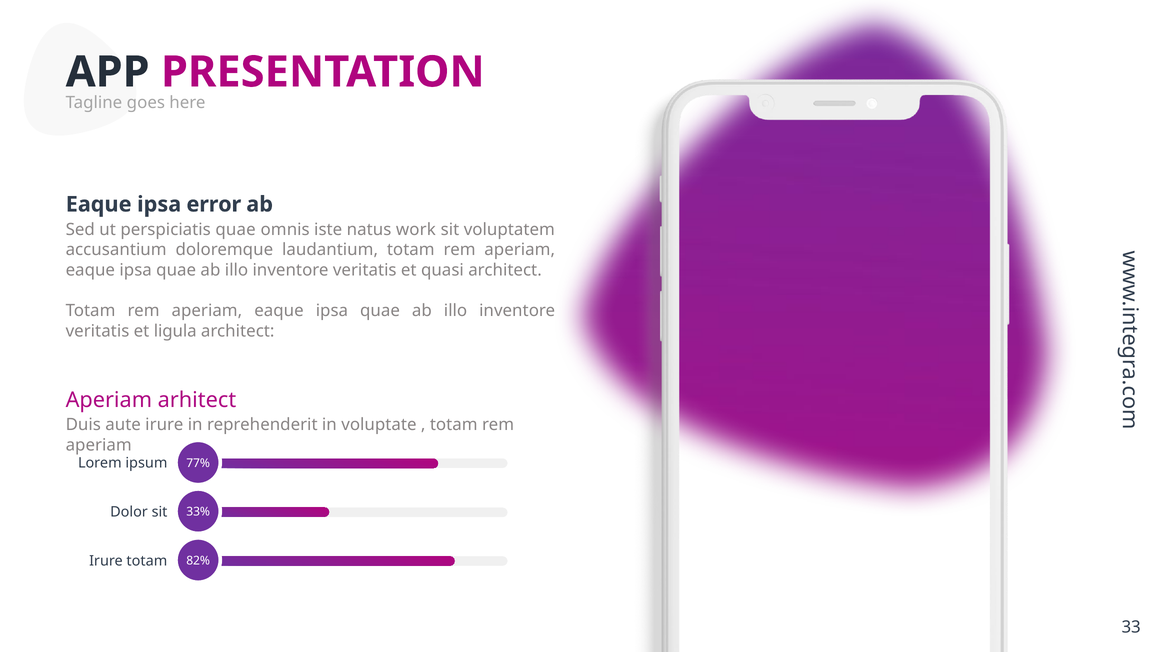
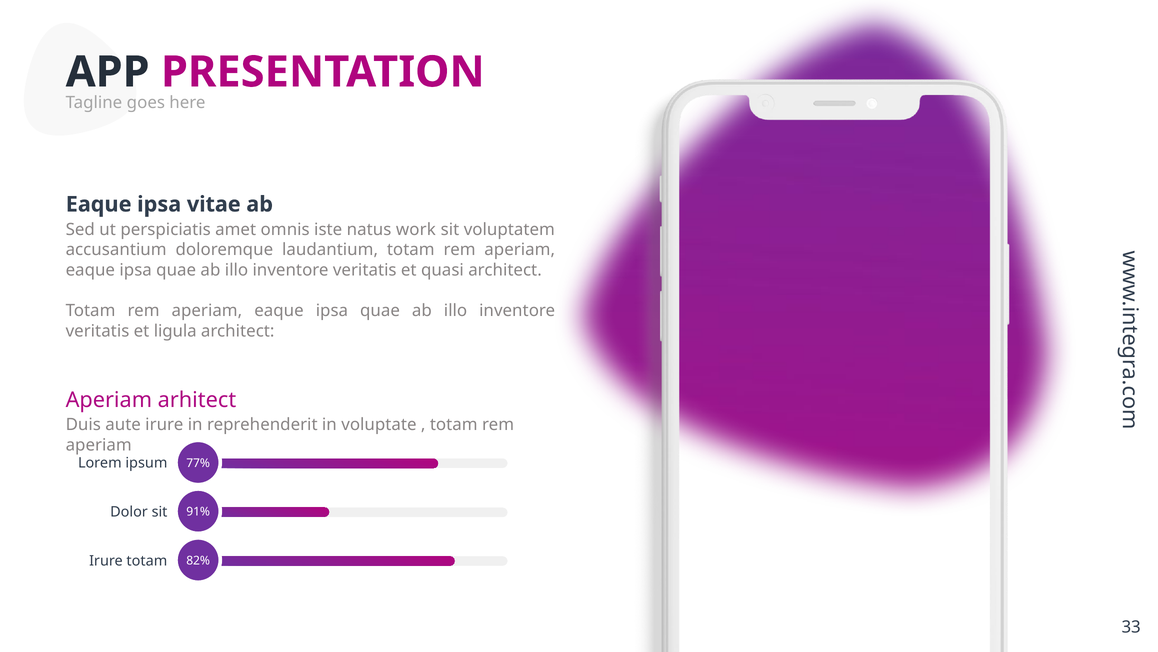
error: error -> vitae (214, 204)
perspiciatis quae: quae -> amet (236, 229)
33%: 33% -> 91% (198, 512)
